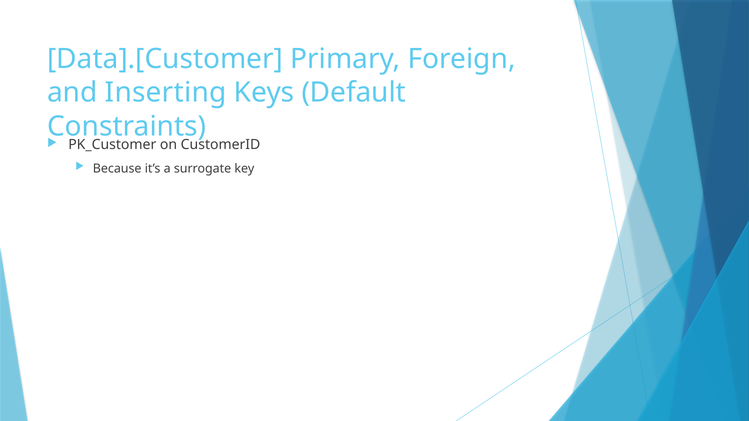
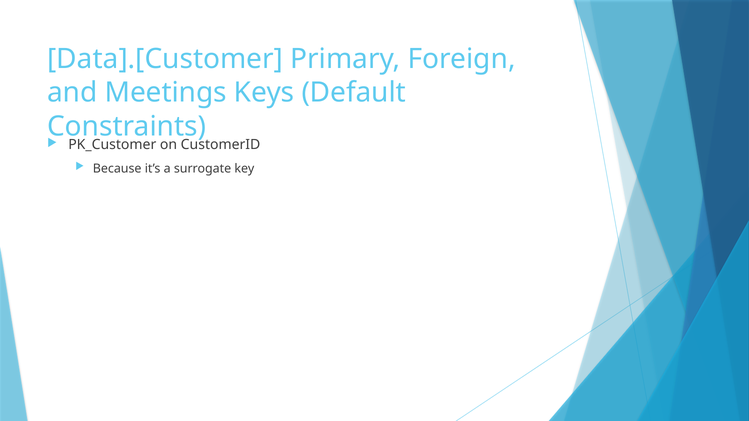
Inserting: Inserting -> Meetings (166, 93)
